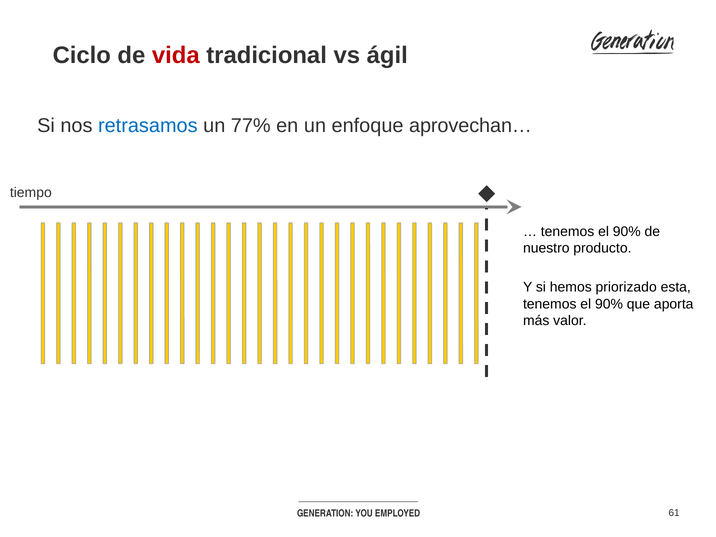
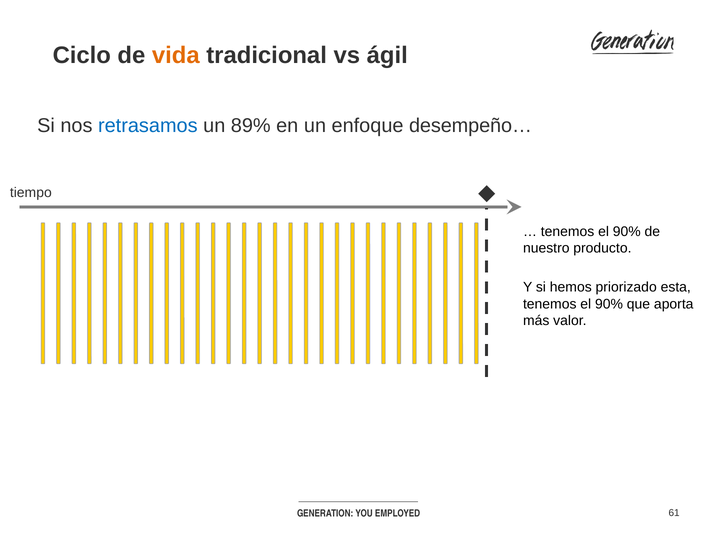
vida colour: red -> orange (176, 56)
77%: 77% -> 89% (251, 126)
aprovechan…: aprovechan… -> desempeño… (470, 126)
